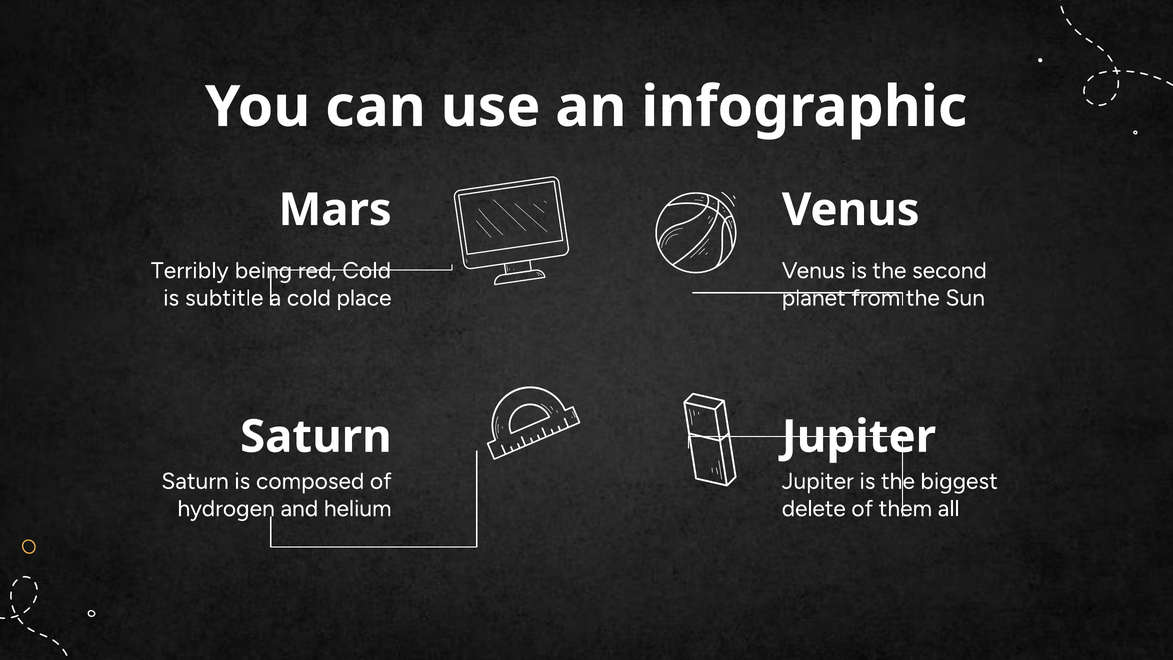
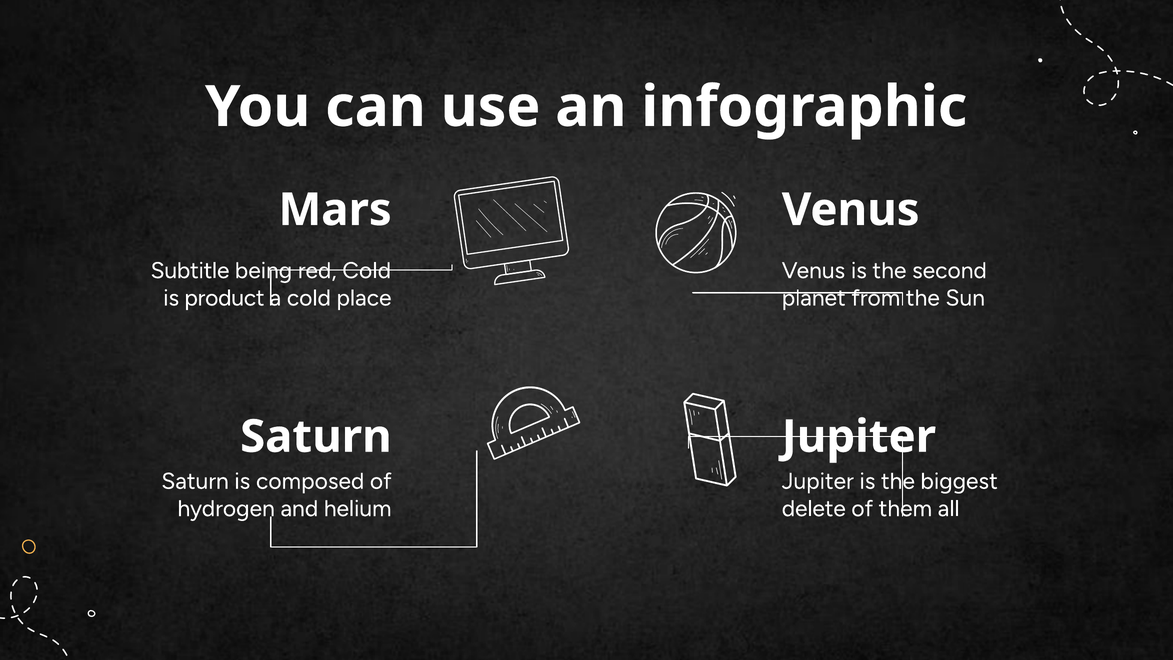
Terribly: Terribly -> Subtitle (190, 271)
subtitle: subtitle -> product (224, 298)
